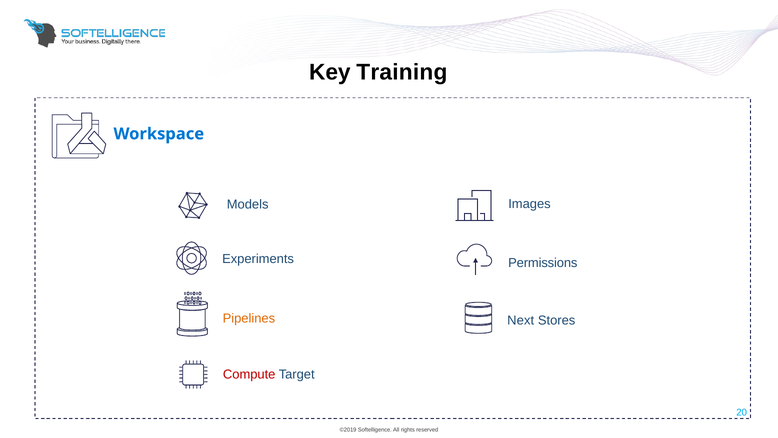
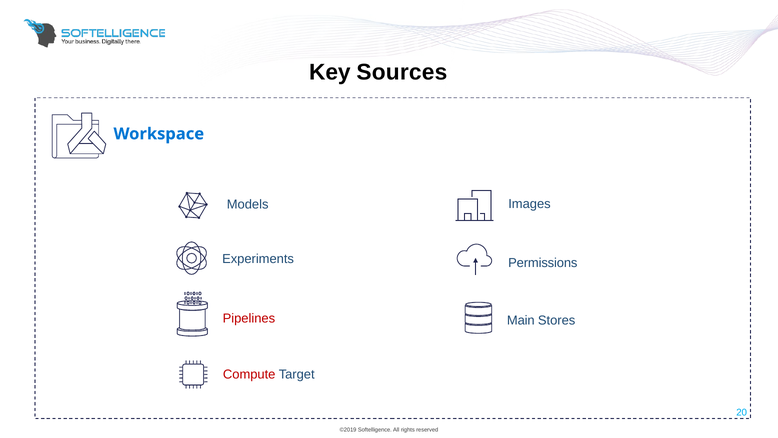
Training: Training -> Sources (402, 72)
Pipelines colour: orange -> red (249, 318)
Next: Next -> Main (521, 320)
